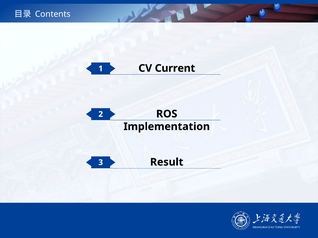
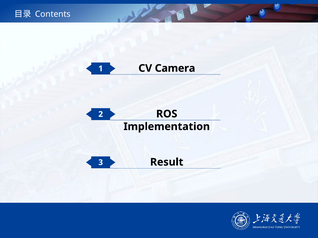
Current: Current -> Camera (175, 68)
